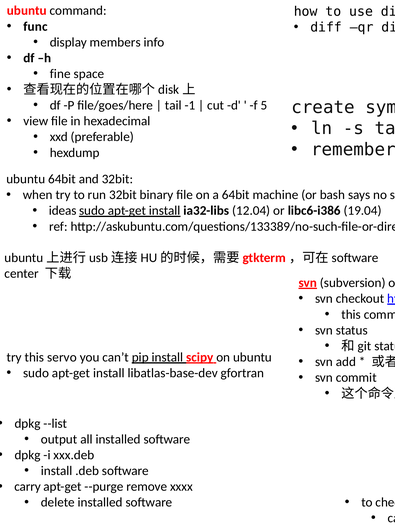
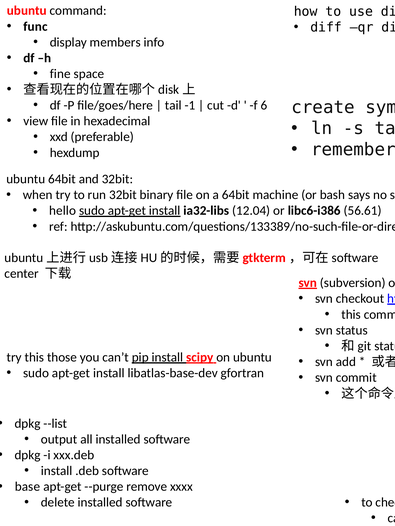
5: 5 -> 6 (264, 105)
ideas: ideas -> hello (63, 211)
19.04: 19.04 -> 56.61 (363, 211)
servo: servo -> those (62, 358)
carry: carry -> base (27, 487)
